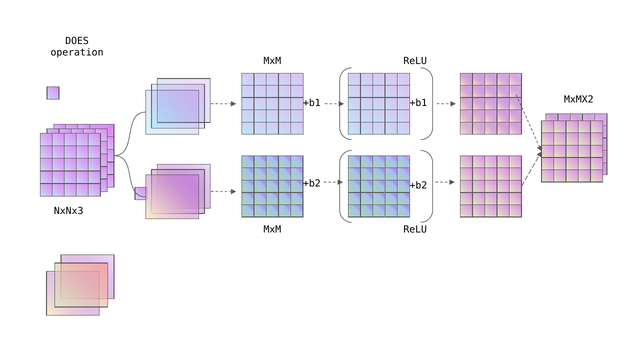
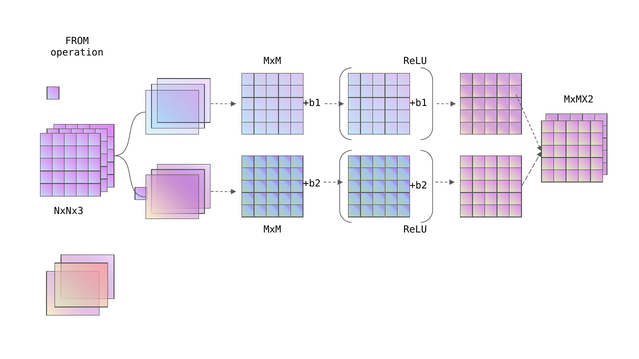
DOES: DOES -> FROM (77, 41)
